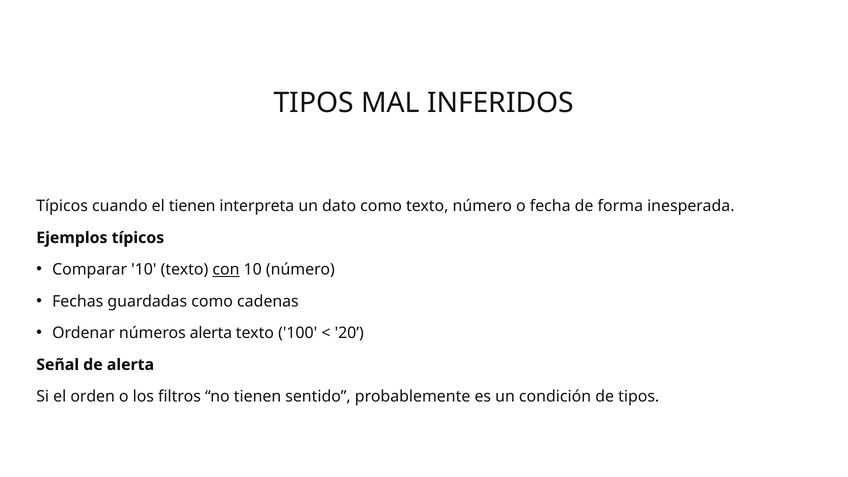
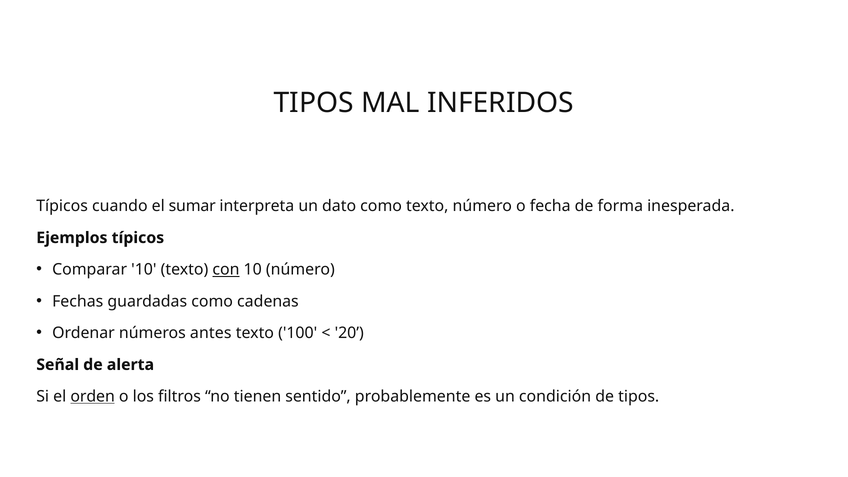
el tienen: tienen -> sumar (192, 206)
números alerta: alerta -> antes (211, 333)
orden underline: none -> present (93, 396)
